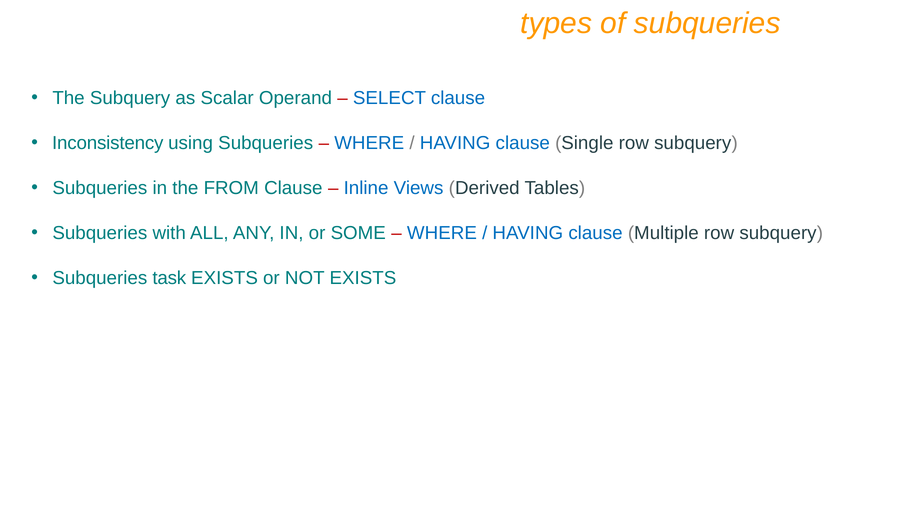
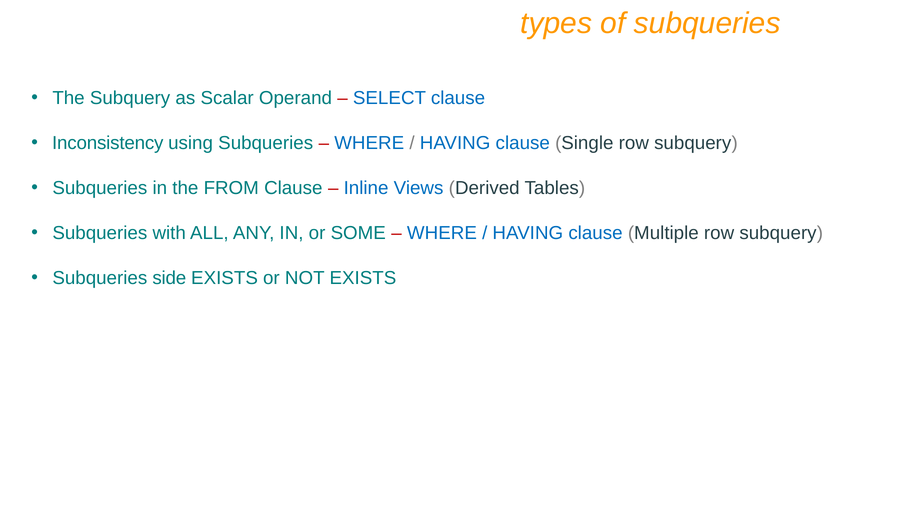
task: task -> side (169, 278)
